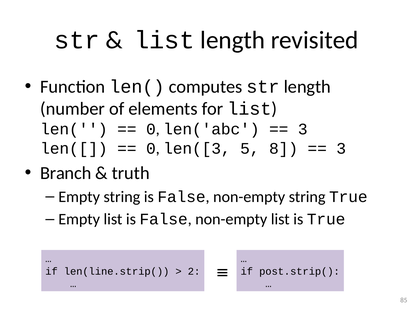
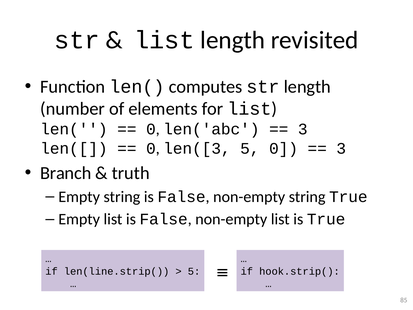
5 8: 8 -> 0 (284, 148)
2: 2 -> 5 (194, 271)
post.strip(: post.strip( -> hook.strip( (299, 271)
